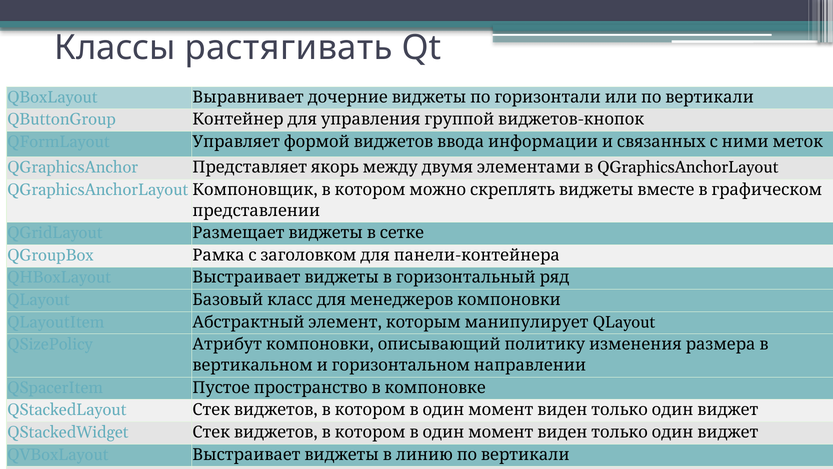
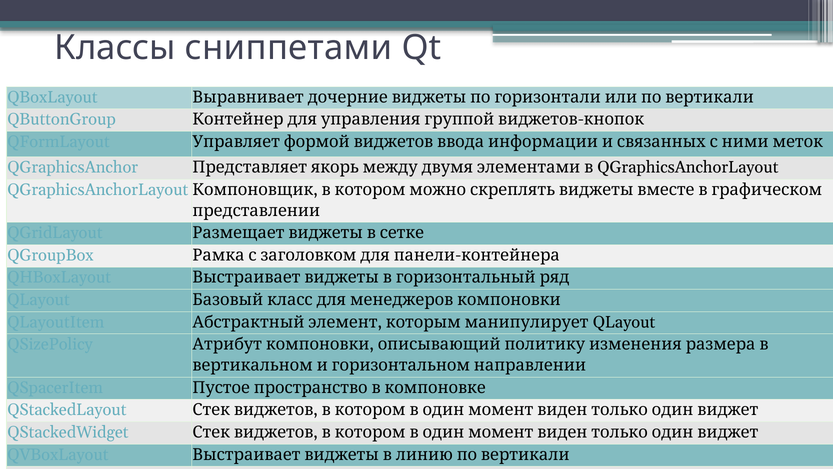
растягивать: растягивать -> сниппетами (289, 48)
